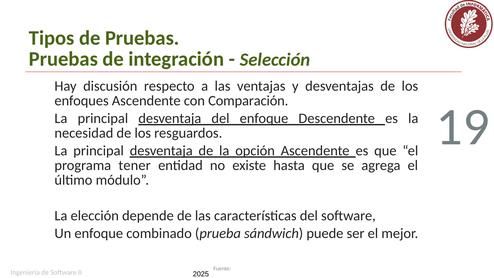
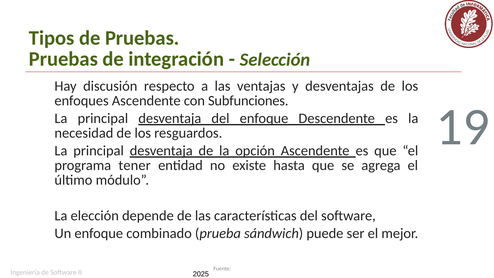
Comparación: Comparación -> Subfunciones (248, 101)
